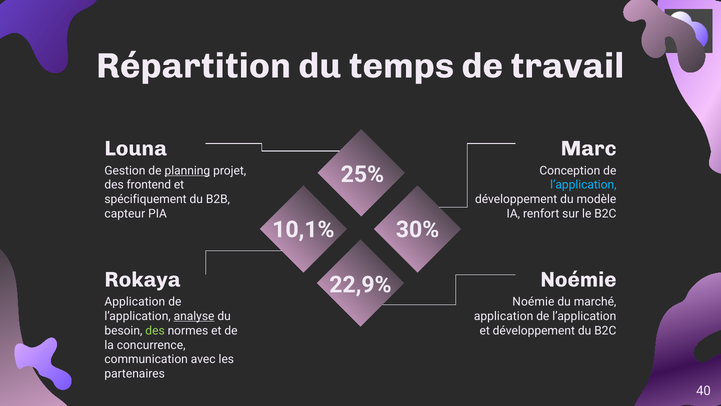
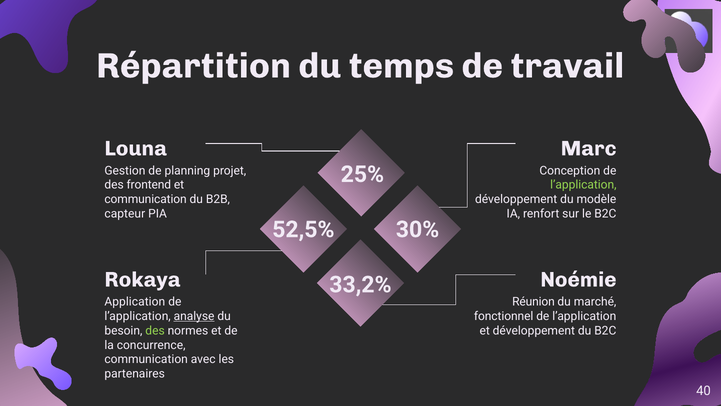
planning underline: present -> none (187, 170)
l’application colour: light blue -> light green (583, 185)
spécifiquement: spécifiquement -> communication (146, 199)
10,1%: 10,1% -> 52,5% (303, 229)
22,9%: 22,9% -> 33,2% (360, 284)
Noémie: Noémie -> Réunion (533, 301)
application: application -> fonctionnel (504, 316)
